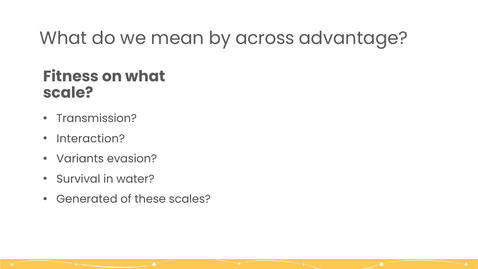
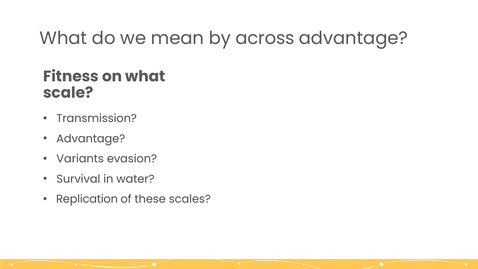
Interaction: Interaction -> Advantage (91, 139)
Generated: Generated -> Replication (87, 199)
